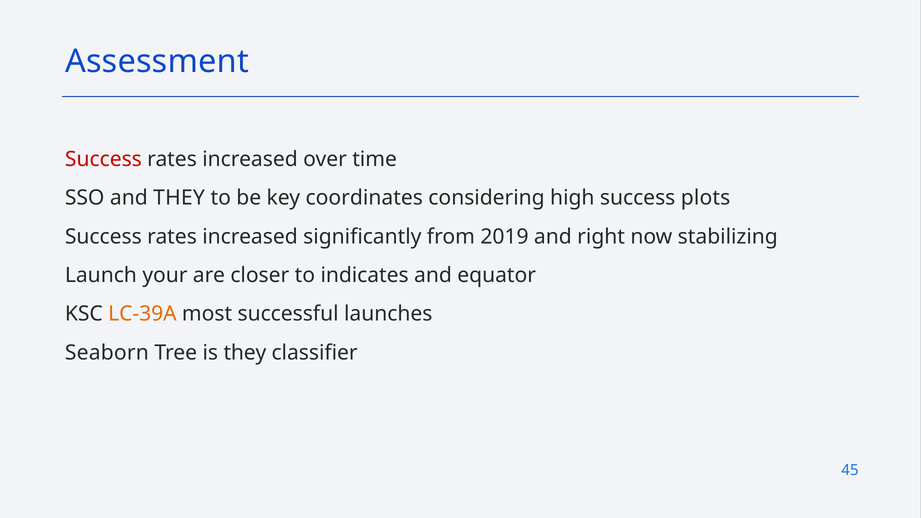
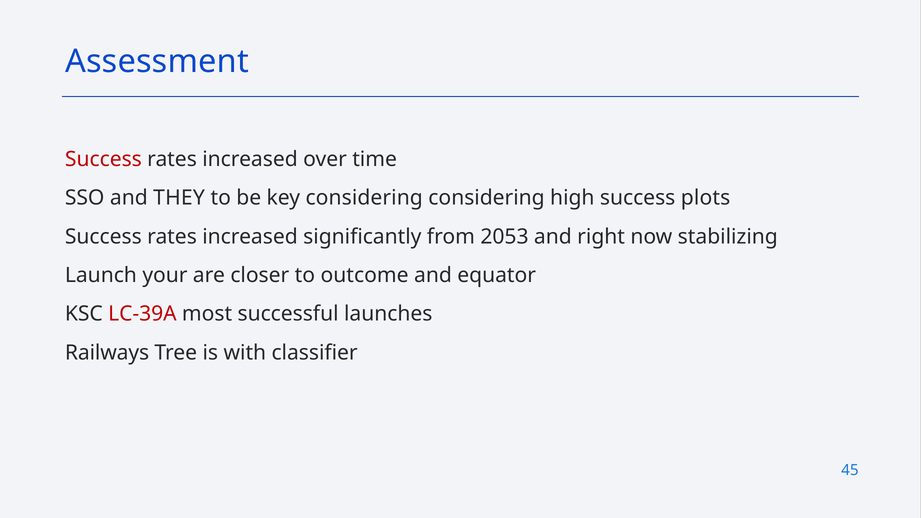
key coordinates: coordinates -> considering (364, 198)
2019: 2019 -> 2053 (504, 237)
indicates: indicates -> outcome (365, 275)
LC-39A colour: orange -> red (142, 314)
Seaborn: Seaborn -> Railways (107, 353)
is they: they -> with (245, 353)
